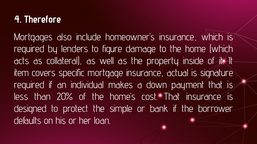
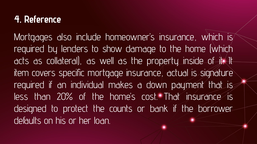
Therefore: Therefore -> Reference (43, 19)
figure: figure -> show (112, 49)
simple: simple -> counts (121, 109)
